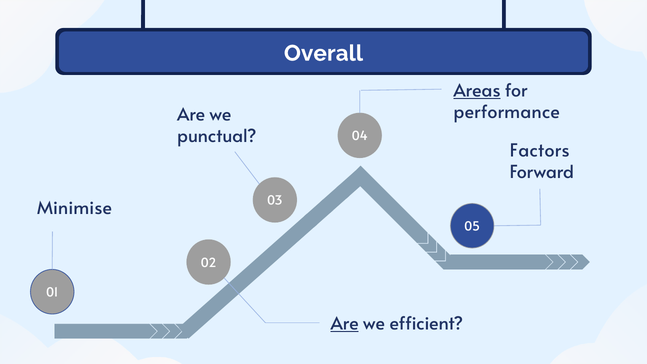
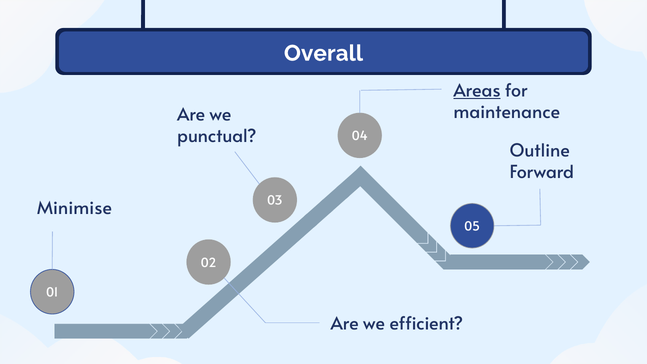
performance: performance -> maintenance (507, 112)
Factors: Factors -> Outline (540, 151)
Are underline: present -> none (345, 324)
